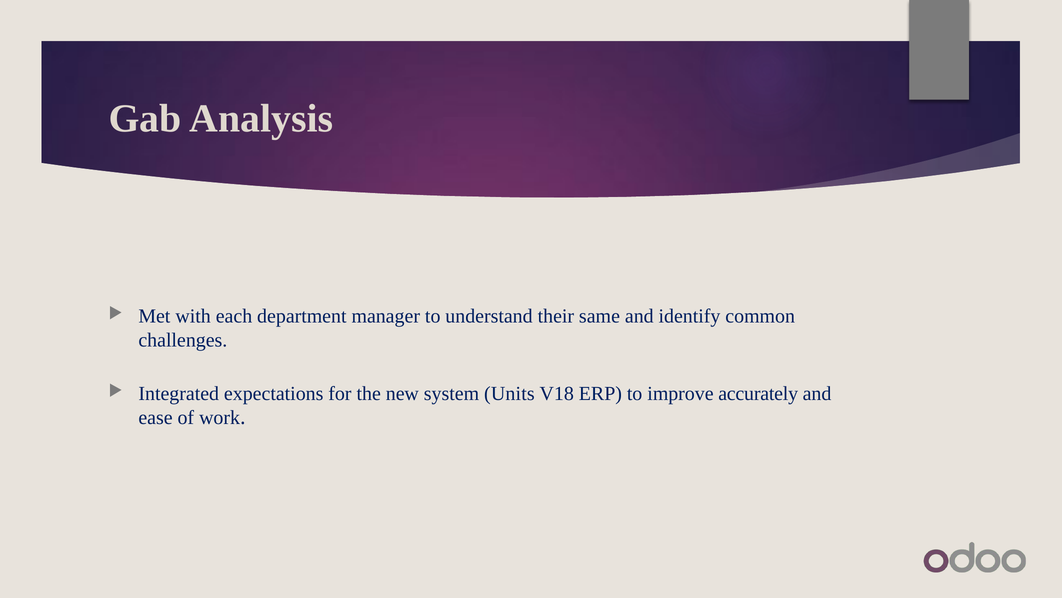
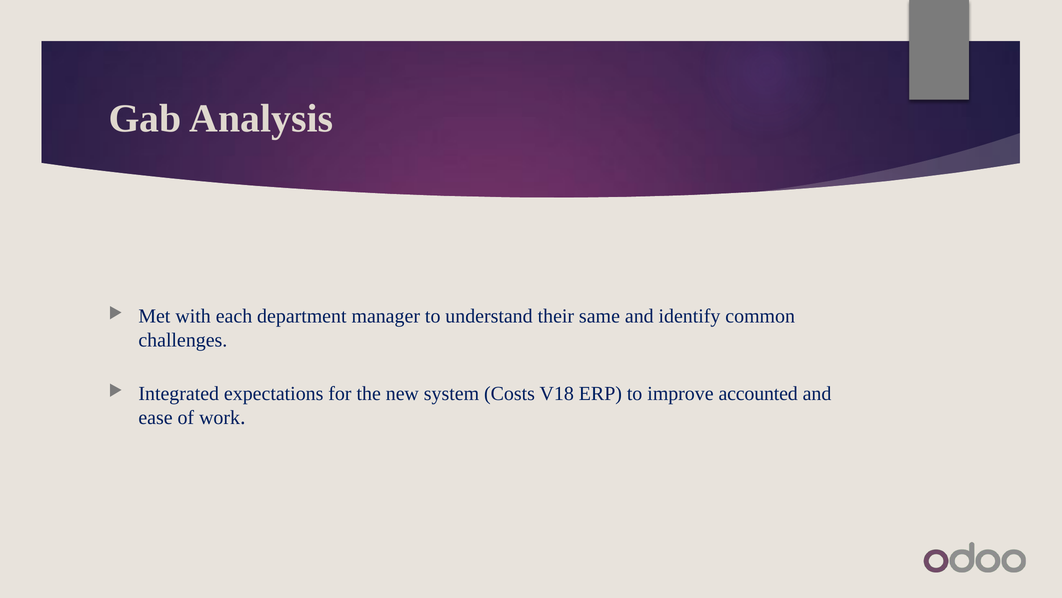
Units: Units -> Costs (509, 393)
accurately: accurately -> accounted (758, 393)
